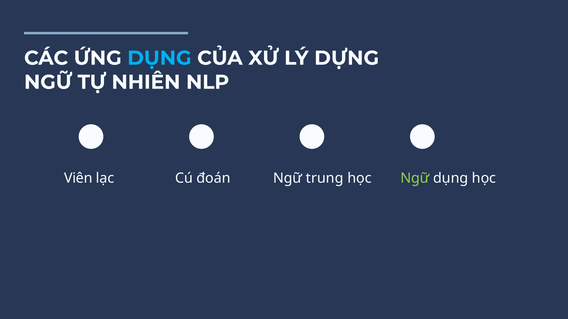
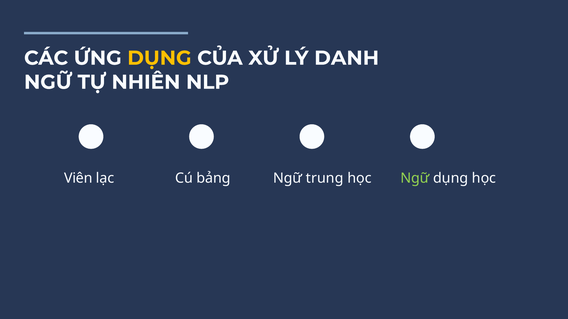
DỤNG colour: light blue -> yellow (159, 58)
DỰNG: DỰNG -> DANH (347, 58)
đoán: đoán -> bảng (214, 179)
